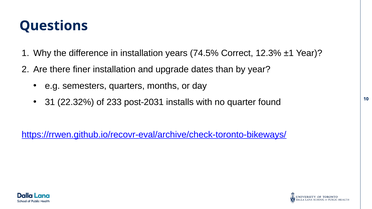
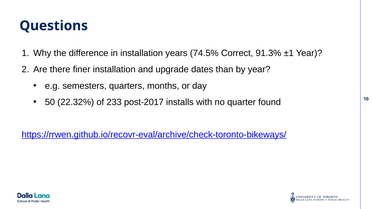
12.3%: 12.3% -> 91.3% (268, 53)
31: 31 -> 50 (50, 102)
post-2031: post-2031 -> post-2017 (144, 102)
